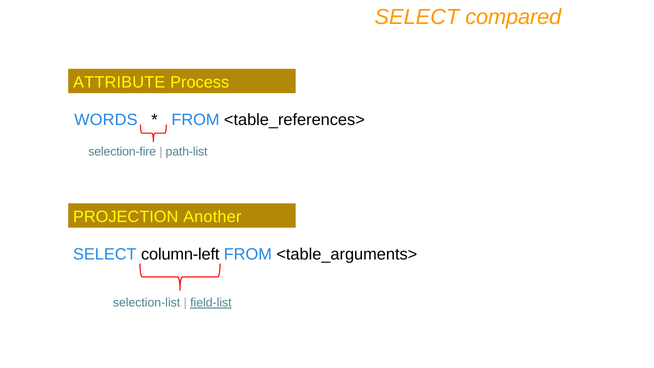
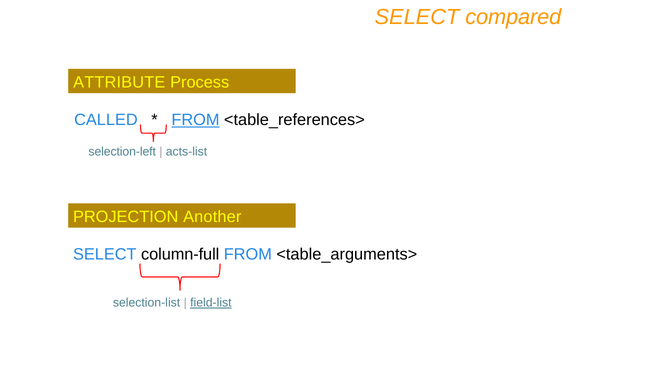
WORDS: WORDS -> CALLED (106, 120)
FROM underline: none -> present (195, 120)
selection-fire: selection-fire -> selection-left (122, 152)
path-list: path-list -> acts-list (186, 152)
column-left: column-left -> column-full (180, 254)
